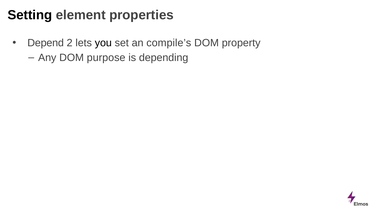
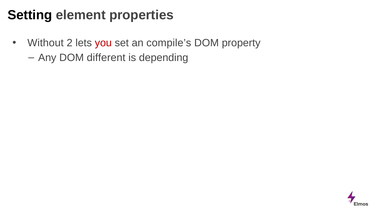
Depend: Depend -> Without (46, 43)
you colour: black -> red (103, 43)
purpose: purpose -> different (106, 58)
